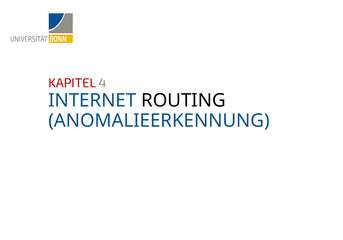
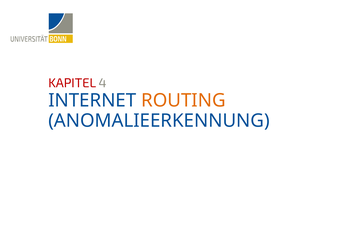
ROUTING colour: black -> orange (183, 101)
